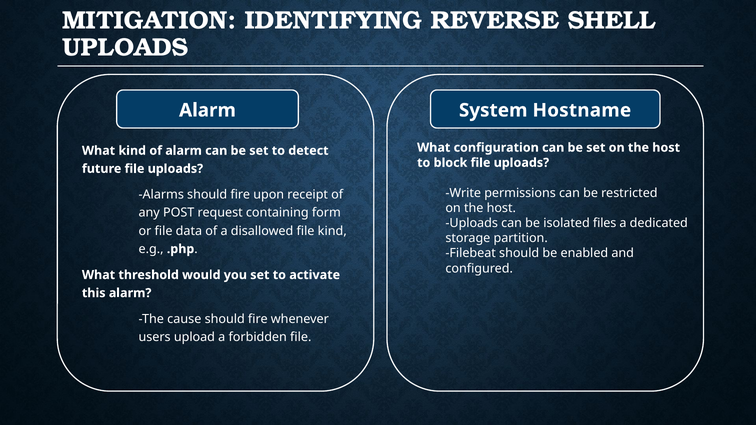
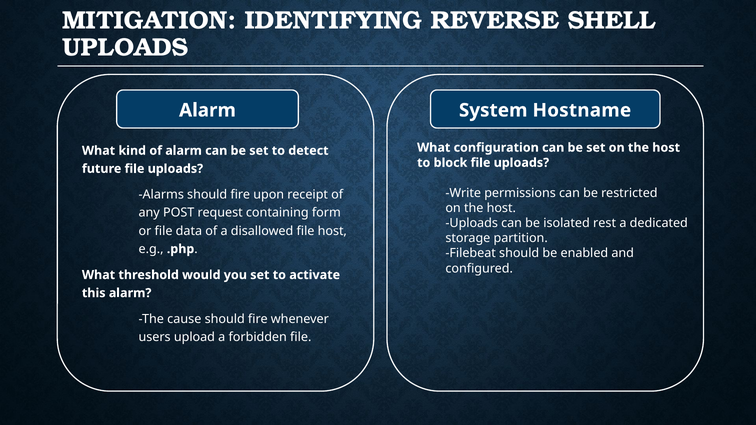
files: files -> rest (605, 223)
file kind: kind -> host (332, 231)
